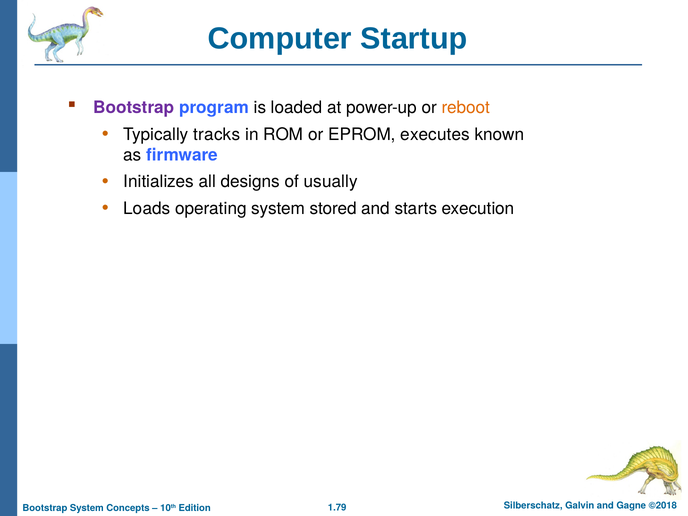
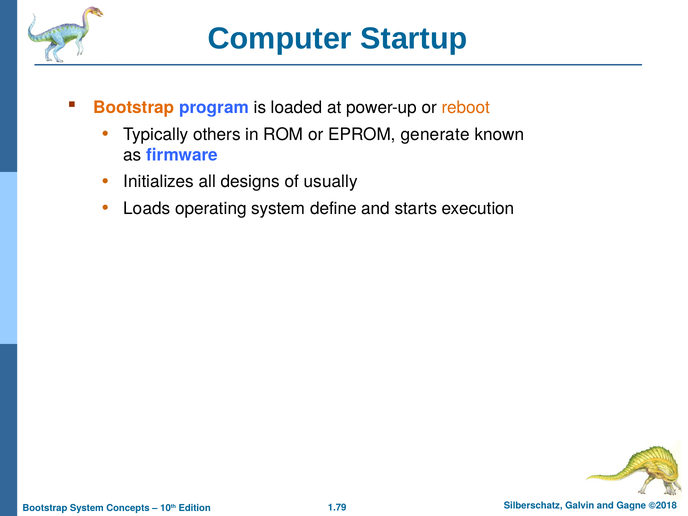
Bootstrap colour: purple -> orange (134, 108)
tracks: tracks -> others (217, 134)
executes: executes -> generate (435, 134)
stored: stored -> define (333, 208)
